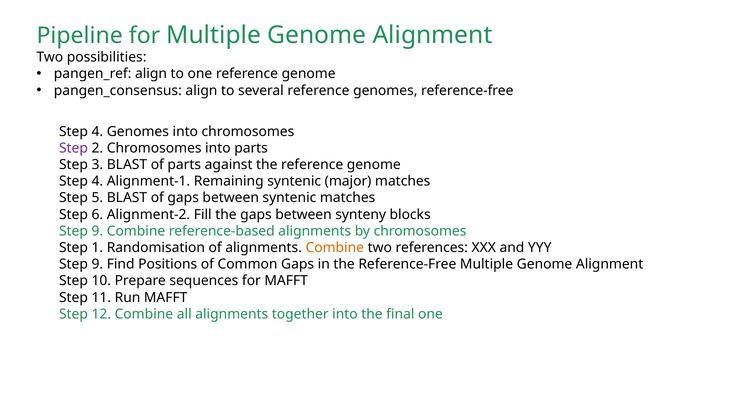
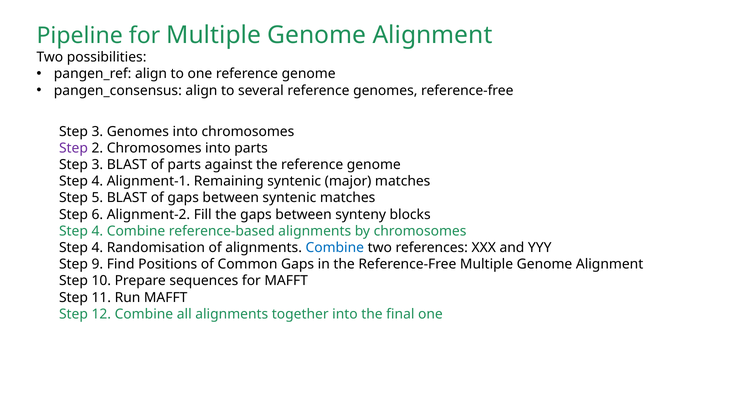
4: 4 -> 3 (97, 132)
9: 9 -> 4 (97, 231)
1: 1 -> 4 (97, 248)
Combine colour: orange -> blue (335, 248)
